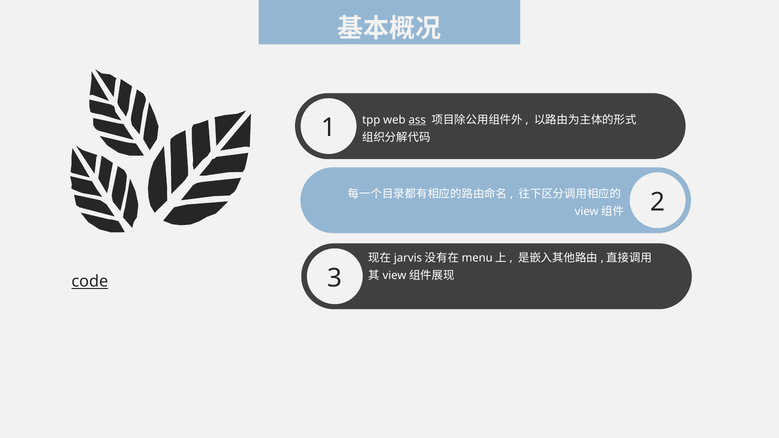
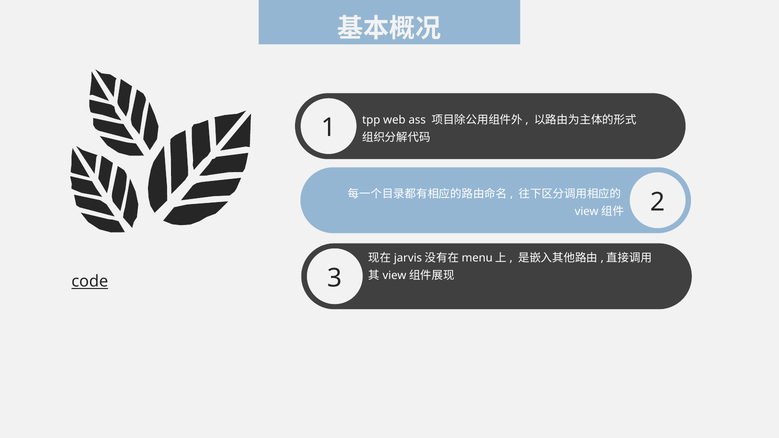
ass underline: present -> none (417, 120)
